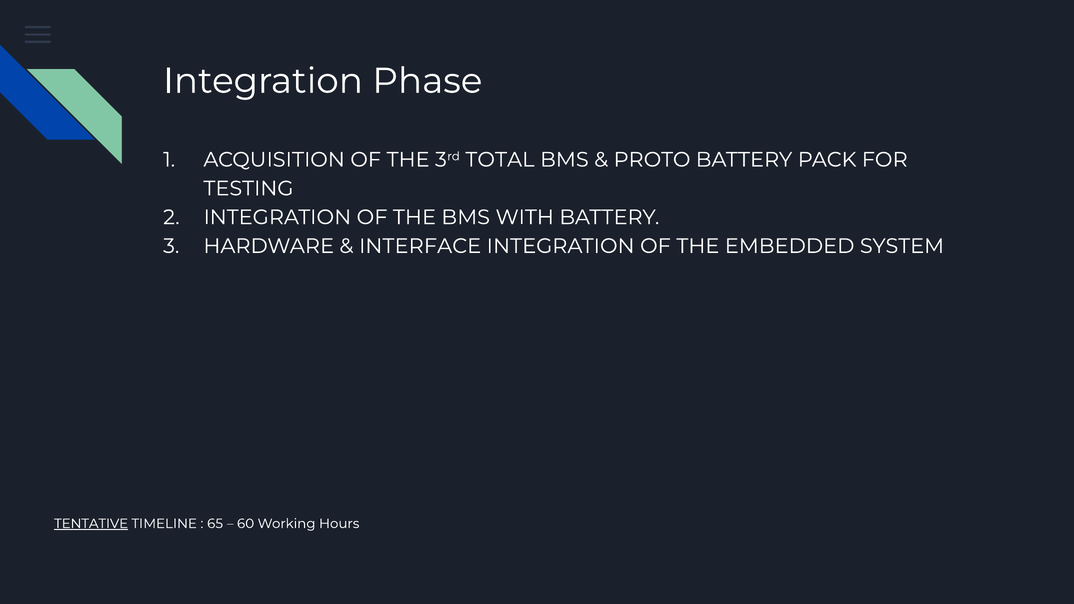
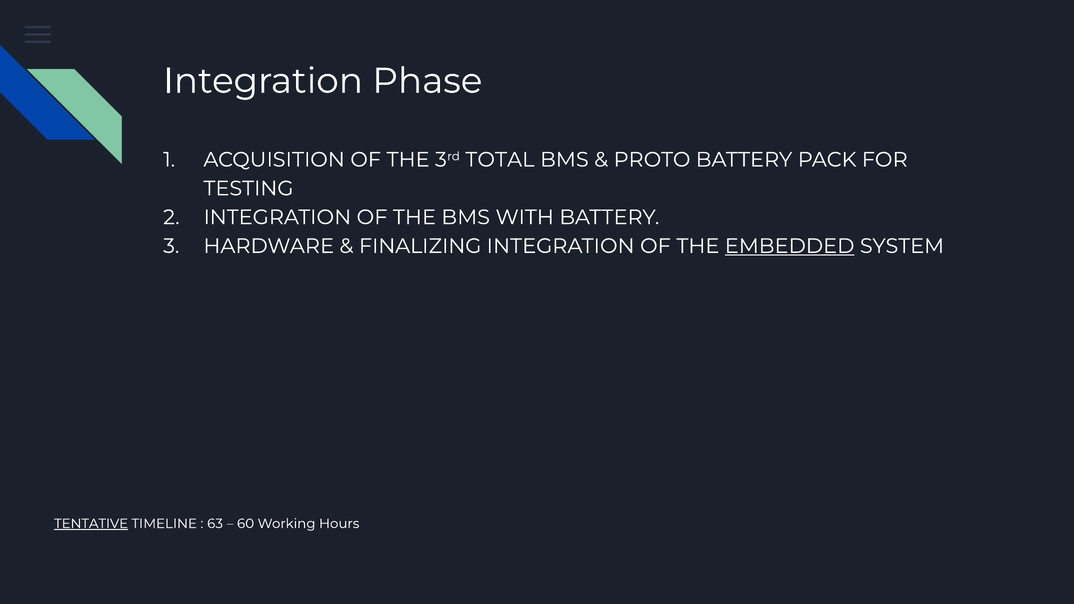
INTERFACE: INTERFACE -> FINALIZING (420, 246)
EMBEDDED underline: none -> present (790, 246)
65: 65 -> 63 (215, 524)
